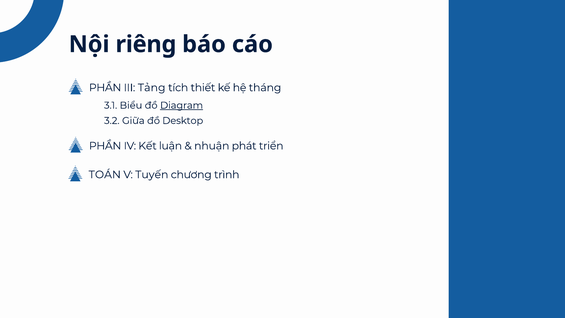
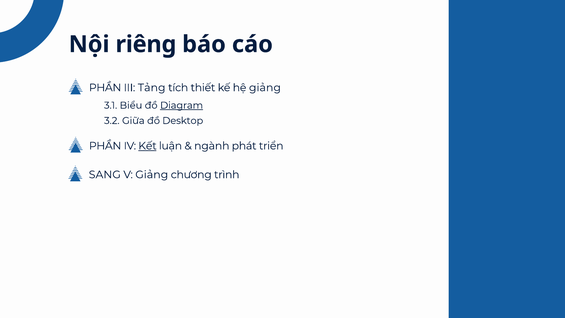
hệ tháng: tháng -> giảng (265, 88)
Kết underline: none -> present (147, 146)
nhuận: nhuận -> ngành (212, 146)
TOÁN: TOÁN -> SANG (105, 175)
V Tuyến: Tuyến -> Giảng (152, 175)
